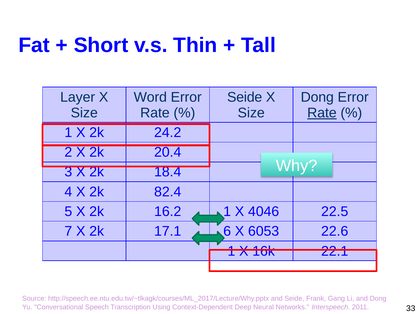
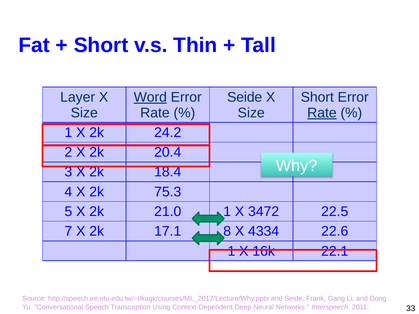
Word underline: none -> present (150, 97)
Dong: Dong -> Short (317, 97)
82.4: 82.4 -> 75.3 (168, 192)
16.2: 16.2 -> 21.0 (168, 212)
4046: 4046 -> 3472 (264, 212)
6: 6 -> 8 (227, 232)
6053: 6053 -> 4334 (264, 232)
